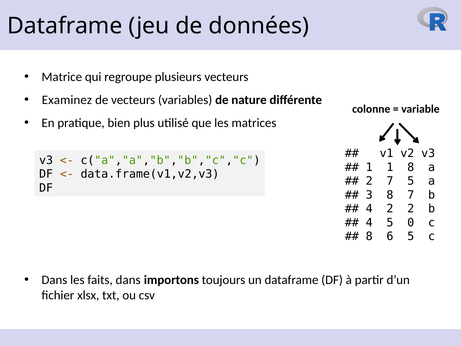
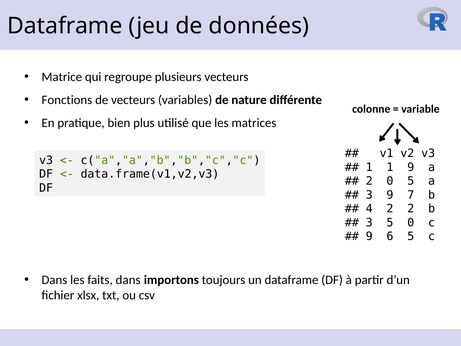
Examinez: Examinez -> Fonctions (67, 100)
1 8: 8 -> 9 (411, 167)
2 7: 7 -> 0 (390, 181)
3 8: 8 -> 9 (390, 195)
4: 4 -> 3 (369, 222)
8: 8 -> 9 (369, 236)
